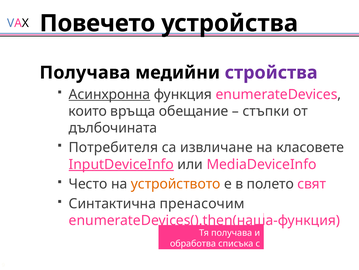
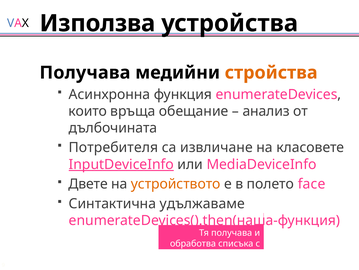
Повечето: Повечето -> Използва (97, 23)
стройства colour: purple -> orange (271, 72)
Асинхронна underline: present -> none (109, 94)
стъпки: стъпки -> анализ (266, 111)
Често: Често -> Двете (88, 184)
свят: свят -> face (312, 184)
пренасочим: пренасочим -> удължаваме (202, 203)
